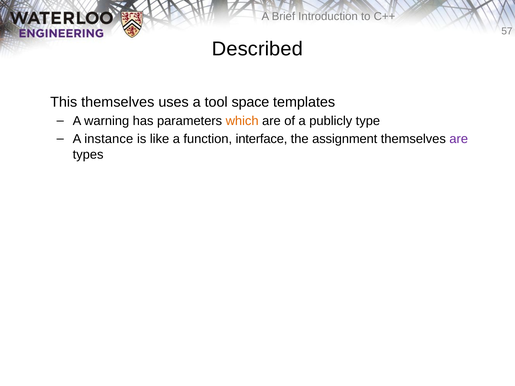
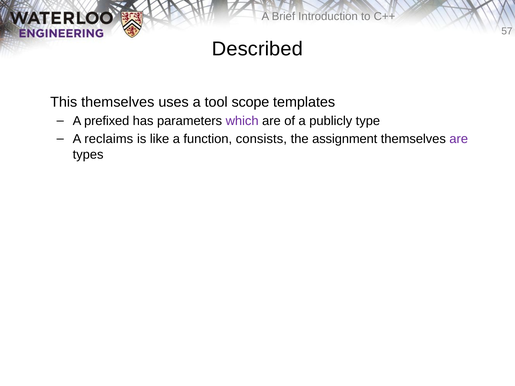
space: space -> scope (250, 102)
warning: warning -> prefixed (107, 121)
which colour: orange -> purple (242, 121)
instance: instance -> reclaims (109, 139)
interface: interface -> consists (261, 139)
